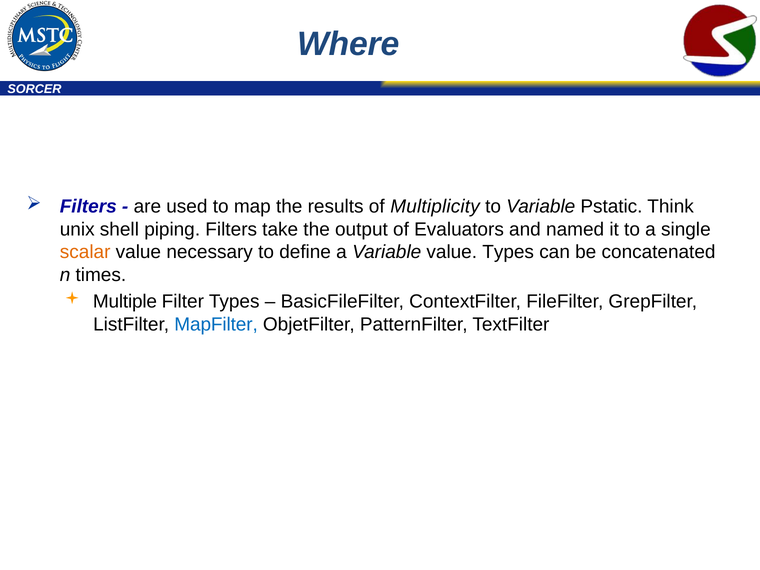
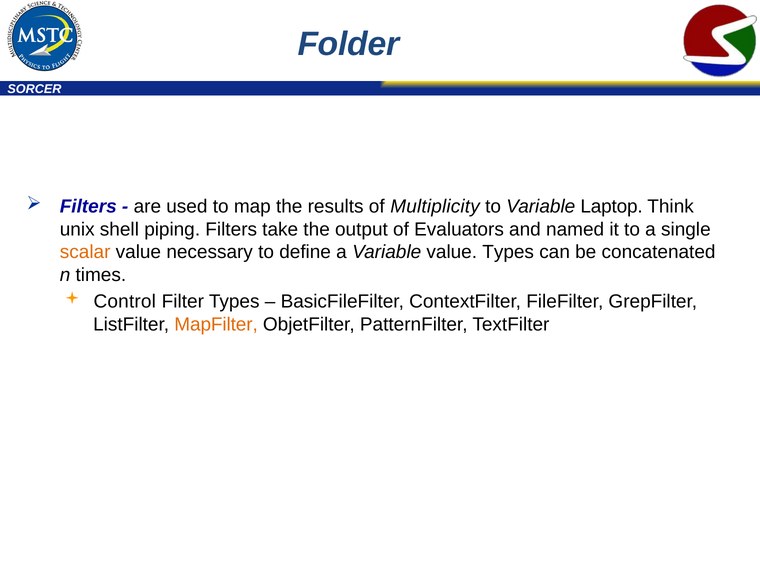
Where: Where -> Folder (348, 44)
Pstatic: Pstatic -> Laptop (612, 207)
Multiple: Multiple -> Control (125, 302)
MapFilter colour: blue -> orange (216, 324)
